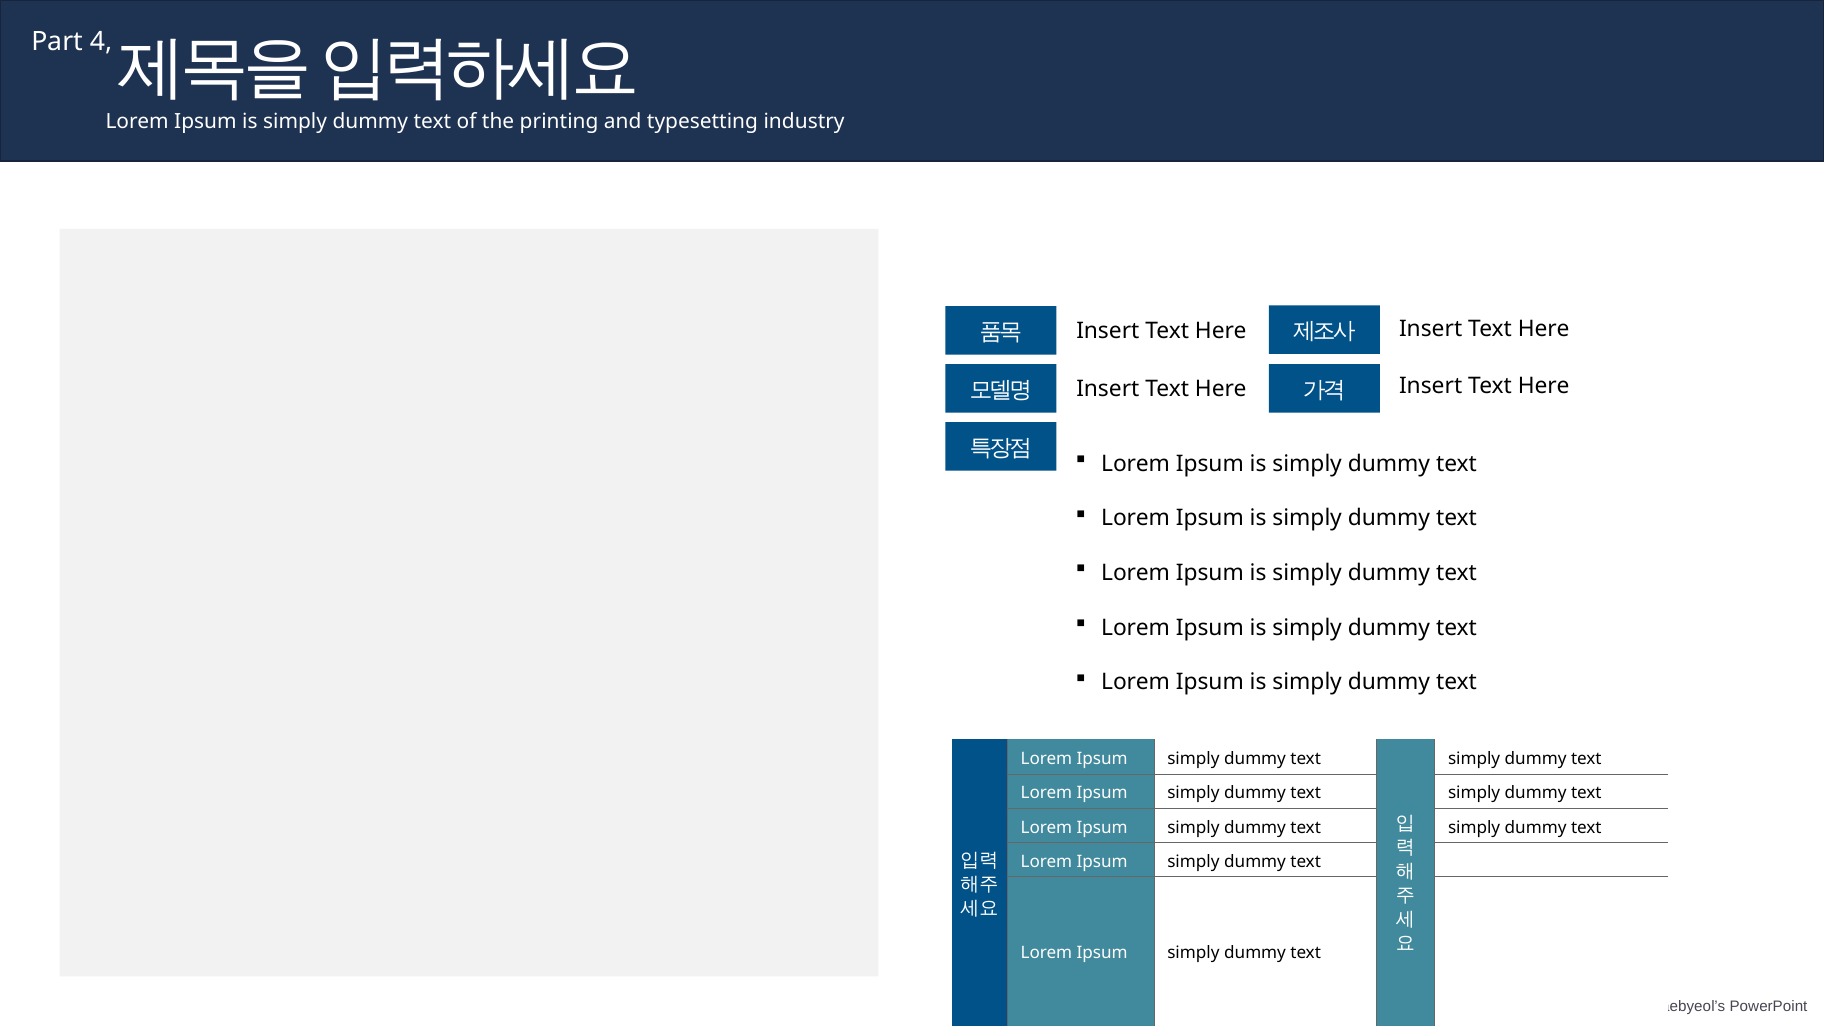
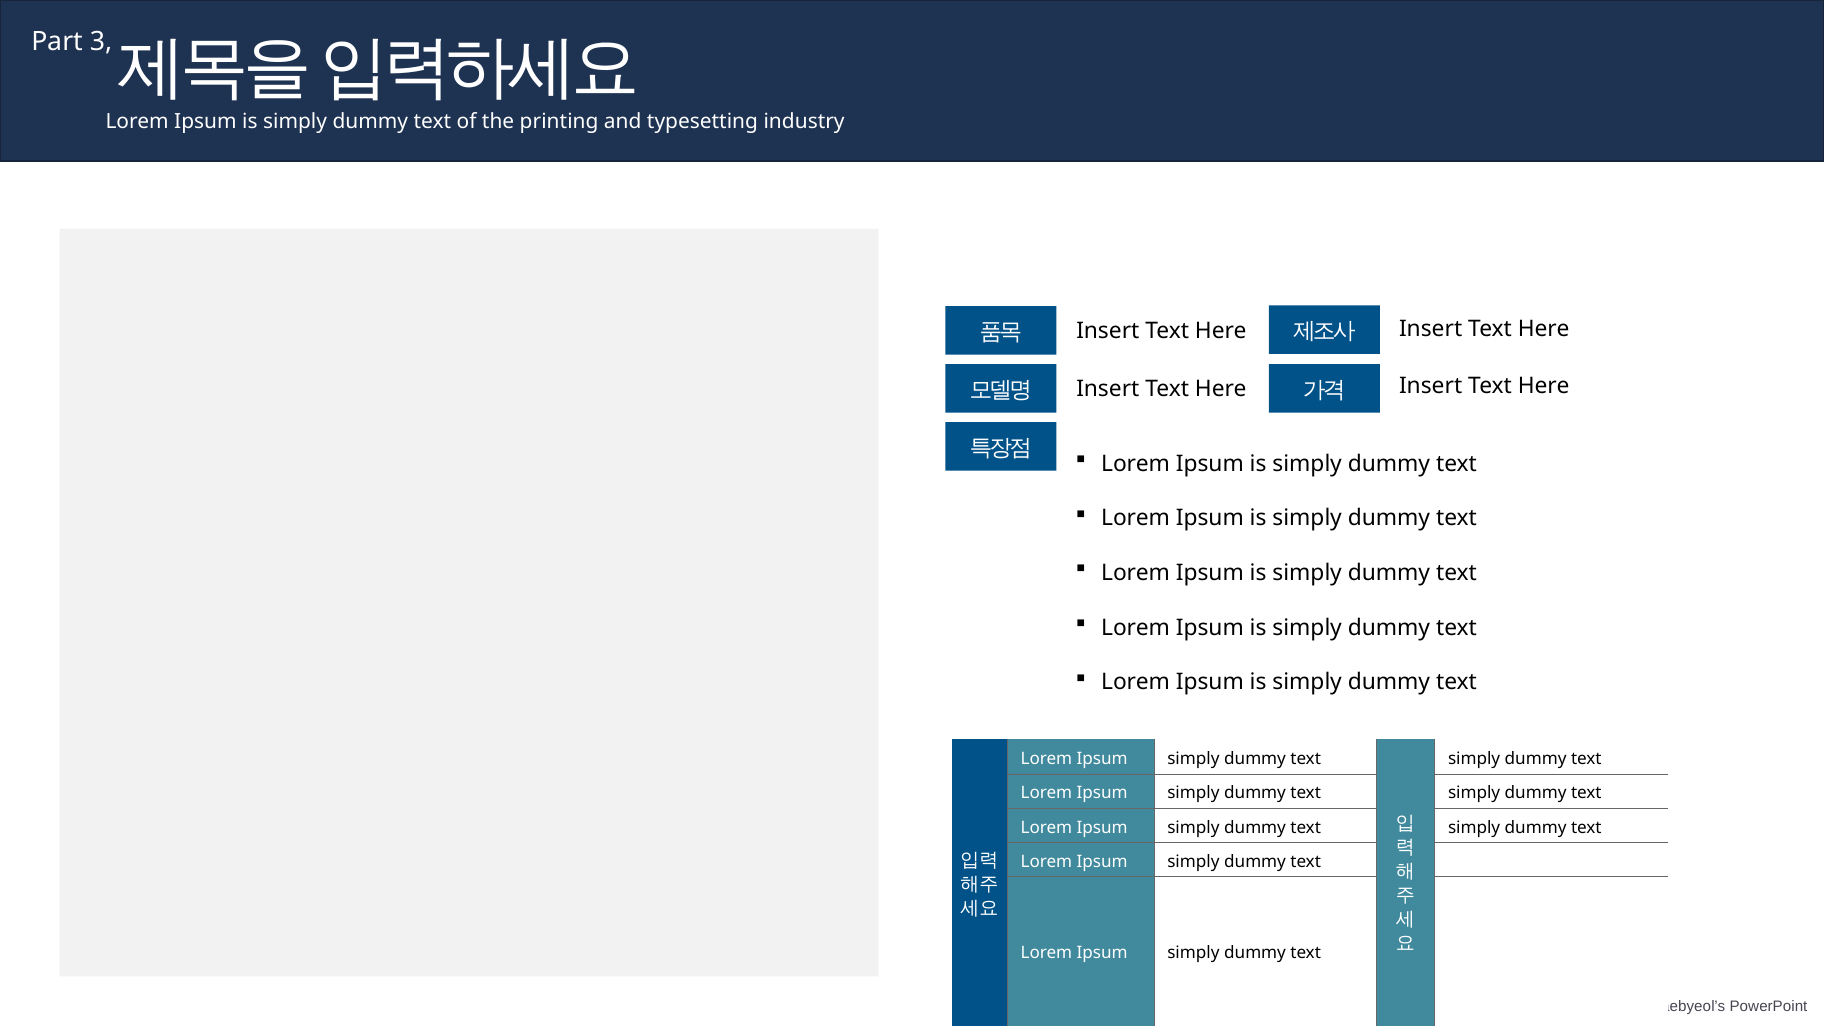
4: 4 -> 3 (101, 42)
